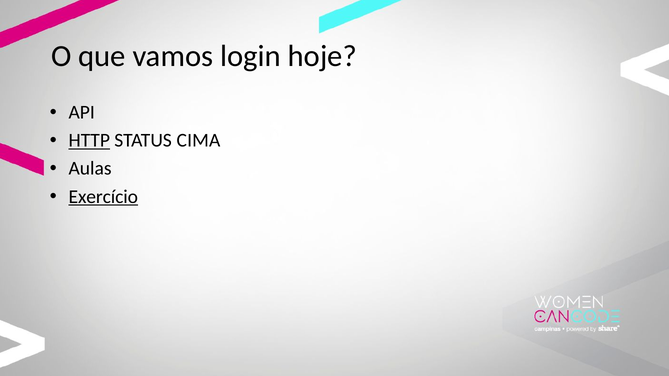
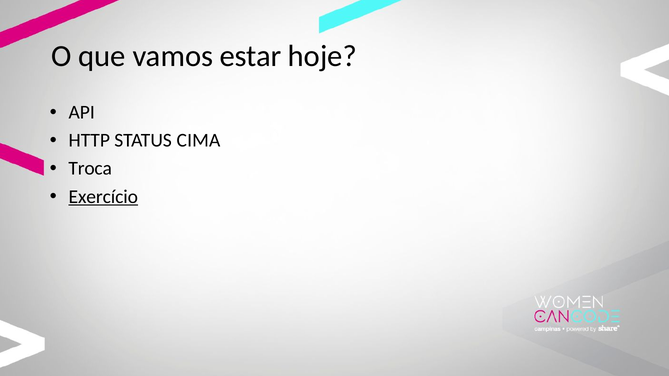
login: login -> estar (251, 56)
HTTP underline: present -> none (89, 141)
Aulas: Aulas -> Troca (90, 169)
